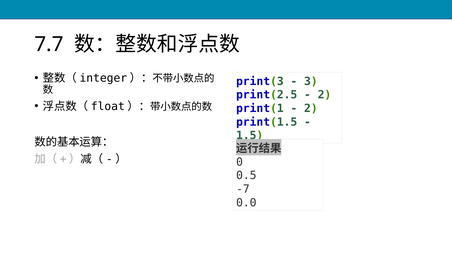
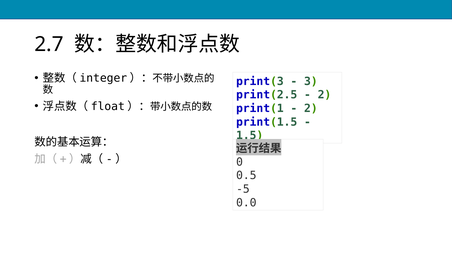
7.7: 7.7 -> 2.7 (49, 44)
-7: -7 -> -5 (243, 189)
